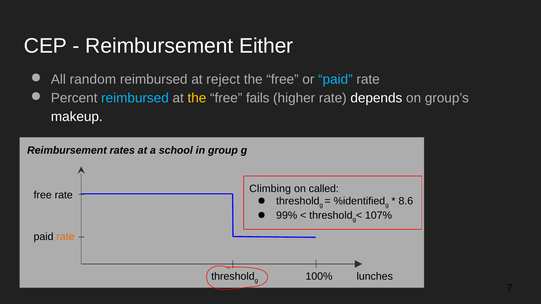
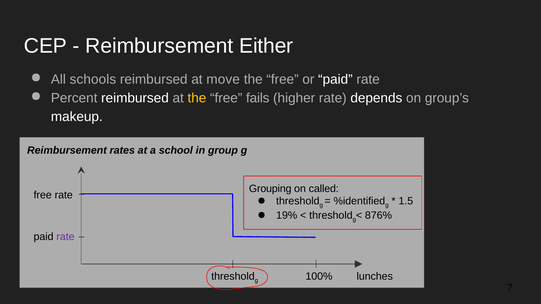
random: random -> schools (93, 79)
reject: reject -> move (223, 79)
paid colour: light blue -> white (335, 79)
reimbursed colour: light blue -> white (135, 98)
Climbing: Climbing -> Grouping (270, 189)
8.6: 8.6 -> 1.5 (406, 201)
99%: 99% -> 19% (287, 216)
107%: 107% -> 876% (378, 216)
rate colour: orange -> purple (65, 237)
